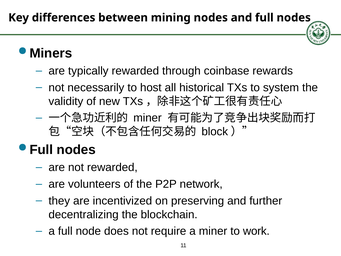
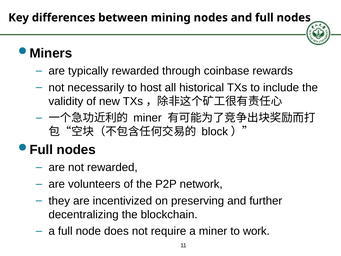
system: system -> include (281, 88)
